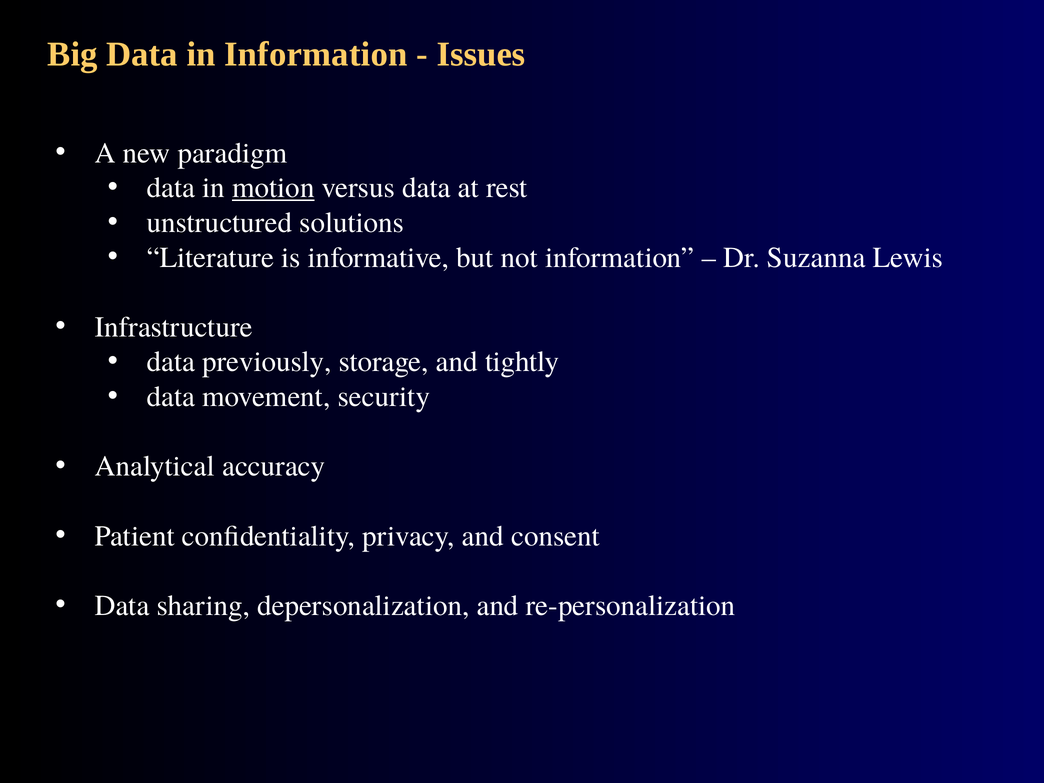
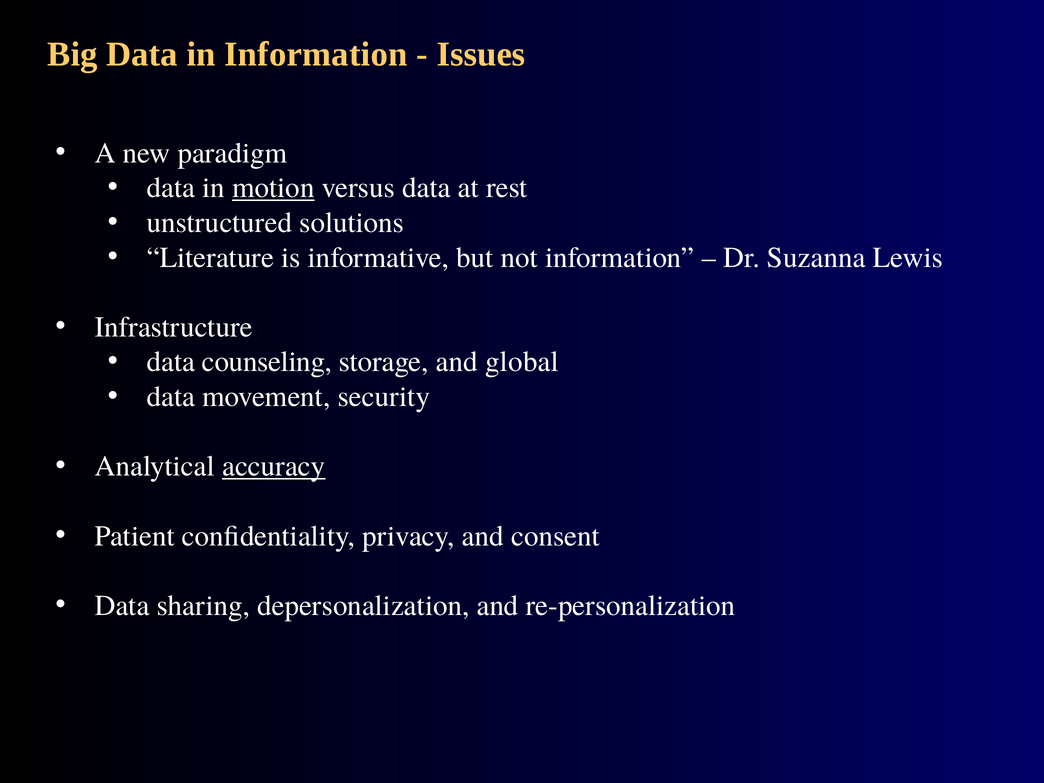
previously: previously -> counseling (267, 362)
tightly: tightly -> global (522, 362)
accuracy underline: none -> present (274, 466)
